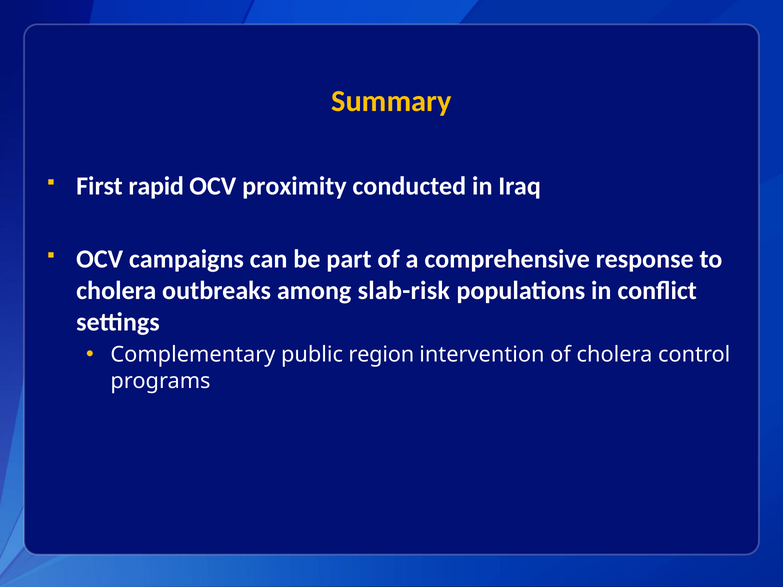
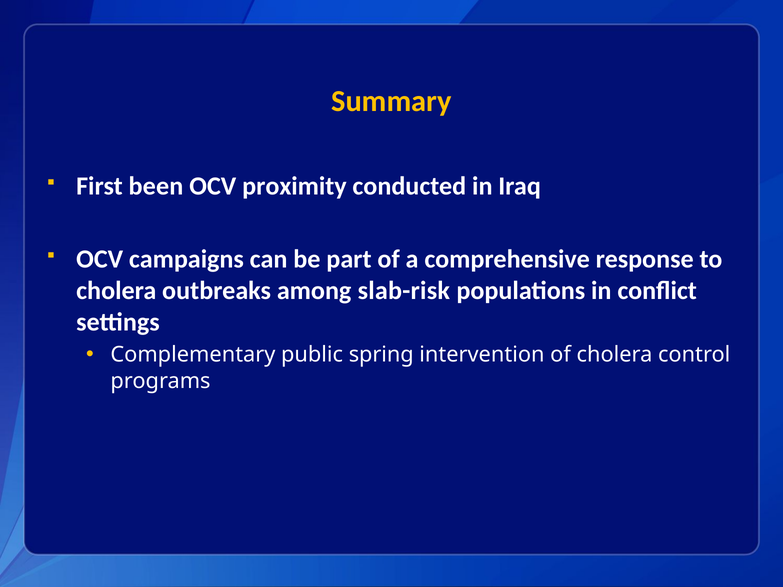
rapid: rapid -> been (156, 186)
region: region -> spring (381, 355)
